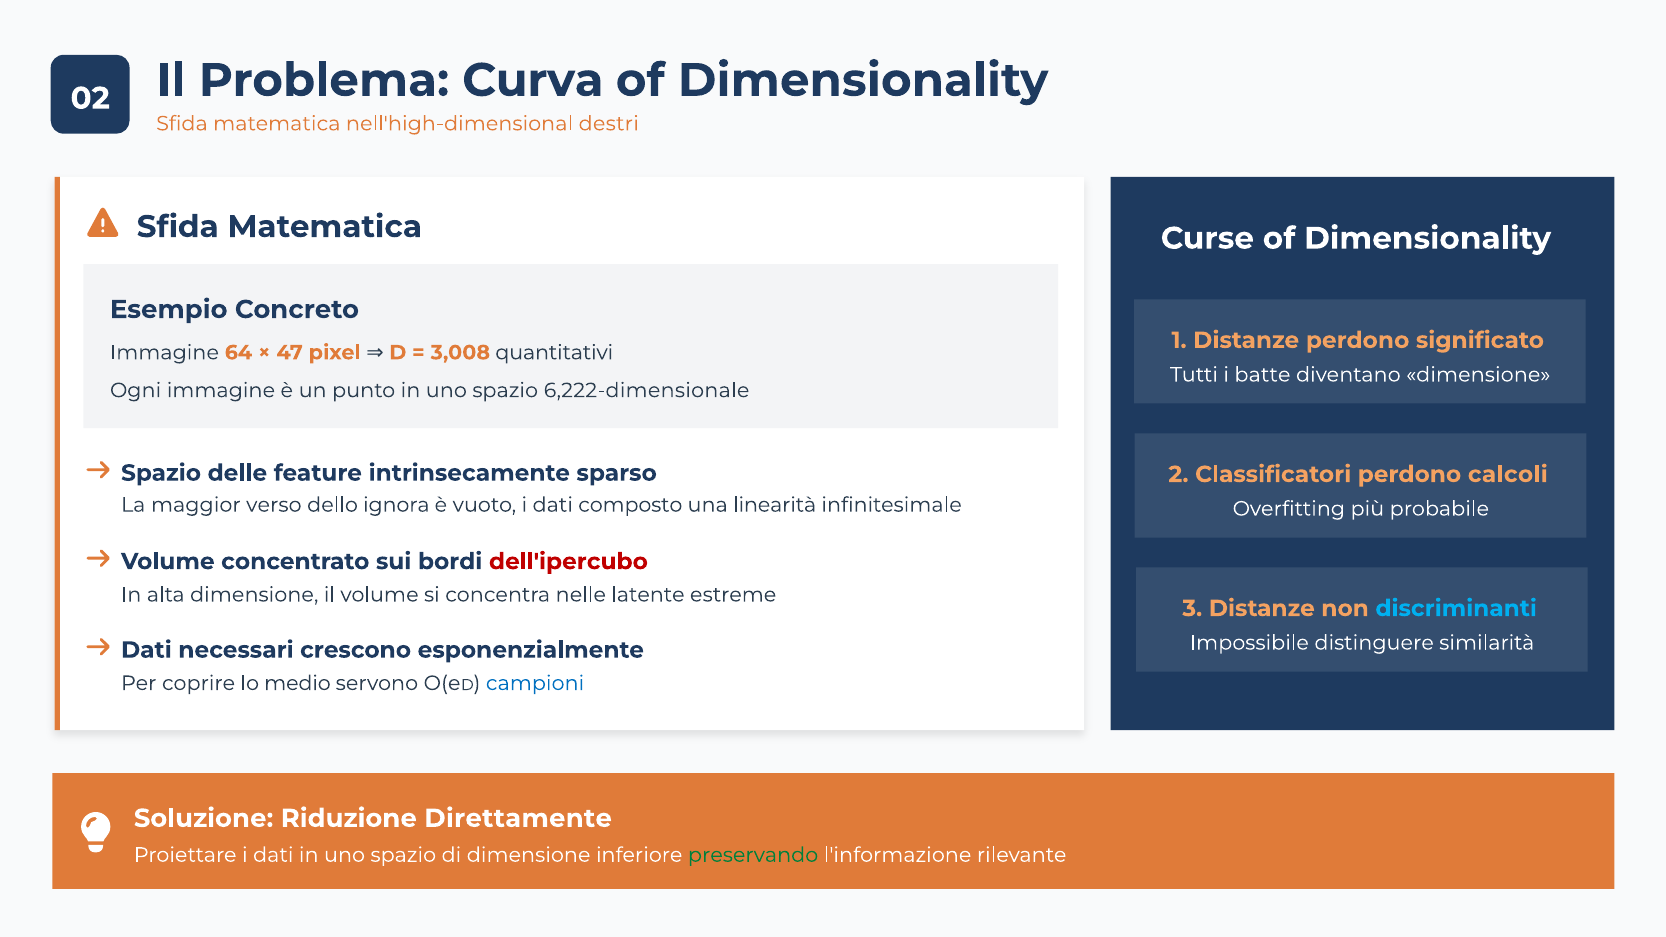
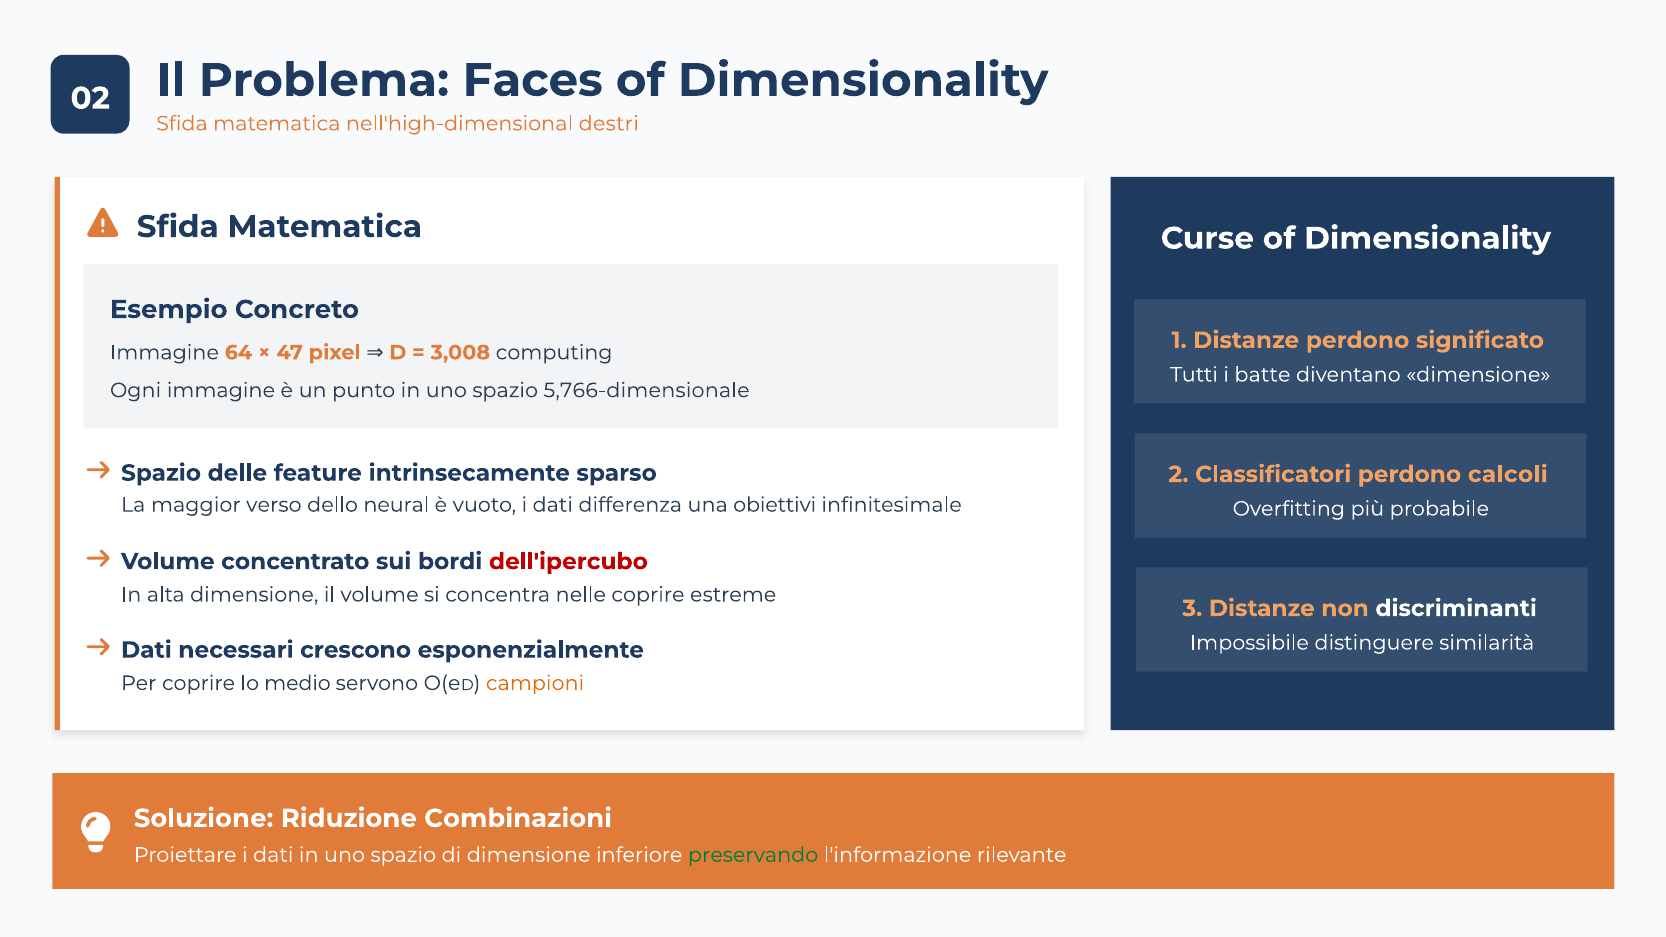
Curva: Curva -> Faces (533, 80)
quantitativi: quantitativi -> computing (554, 353)
6,222-dimensionale: 6,222-dimensionale -> 5,766-dimensionale (647, 390)
ignora: ignora -> neural (396, 505)
composto: composto -> differenza (630, 505)
linearità: linearità -> obiettivi (775, 505)
nelle latente: latente -> coprire (648, 595)
discriminanti colour: light blue -> white (1456, 608)
campioni colour: blue -> orange (535, 683)
Direttamente: Direttamente -> Combinazioni (518, 818)
